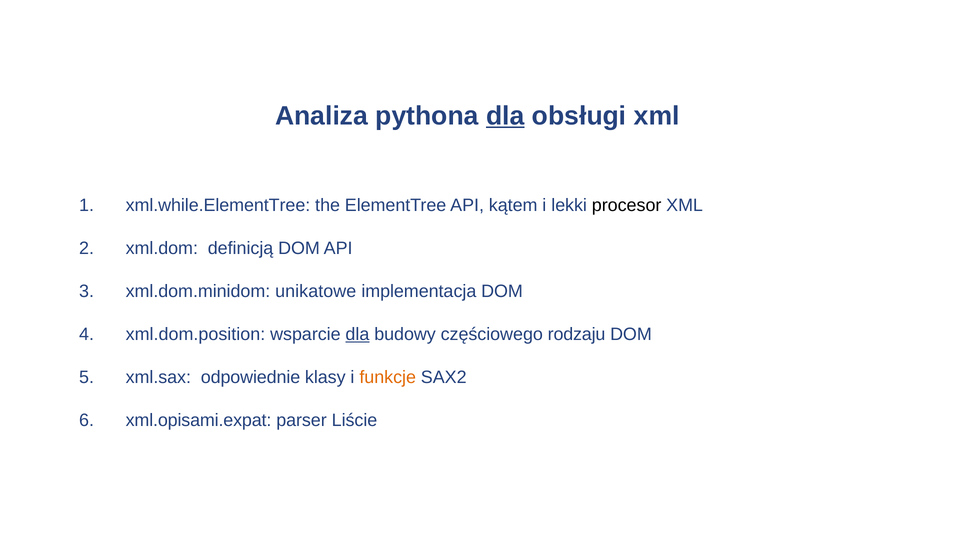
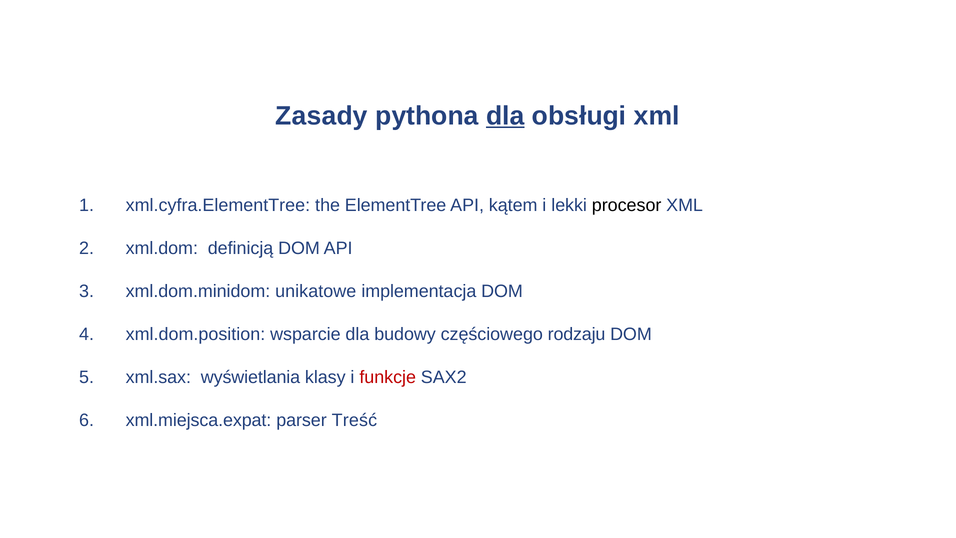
Analiza: Analiza -> Zasady (321, 116)
xml.while.ElementTree: xml.while.ElementTree -> xml.cyfra.ElementTree (218, 205)
dla underline: present -> none (357, 334)
odpowiednie: odpowiednie -> wyświetlania (251, 377)
funkcje colour: orange -> red (388, 377)
xml.opisami.expat: xml.opisami.expat -> xml.miejsca.expat (198, 420)
Liście: Liście -> Treść (354, 420)
